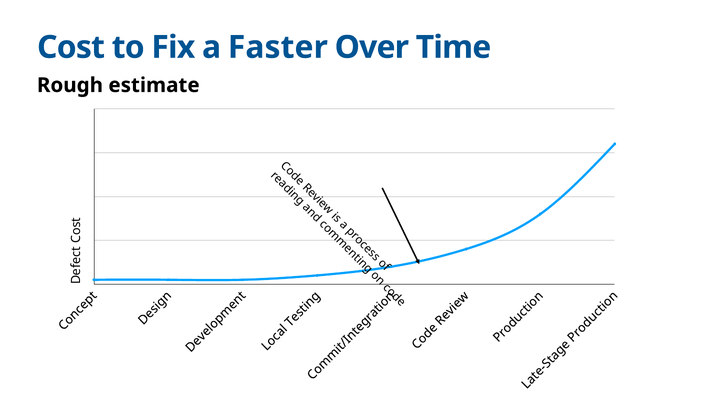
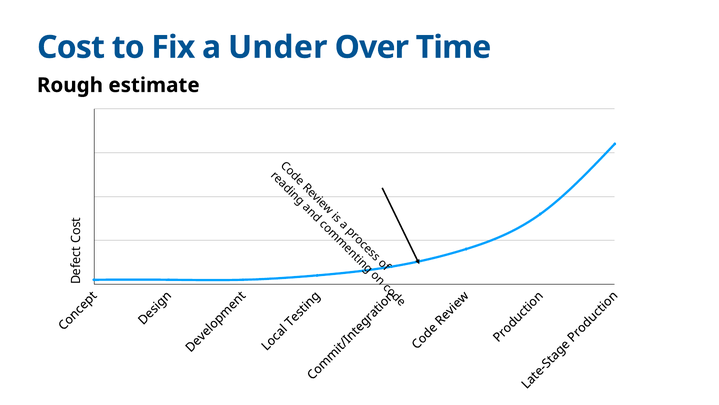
Faster: Faster -> Under (278, 47)
